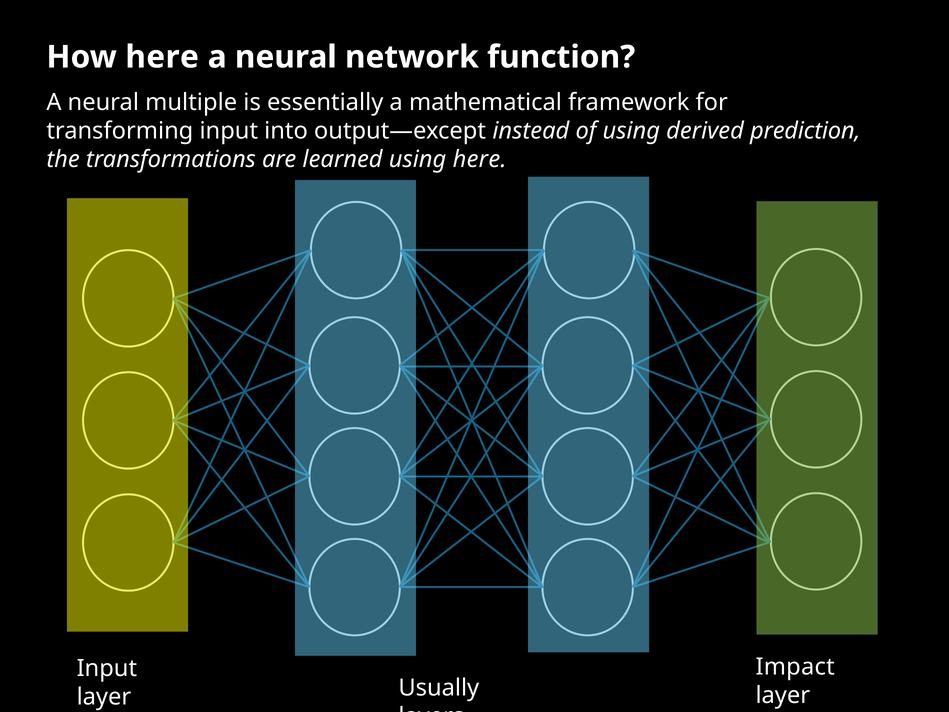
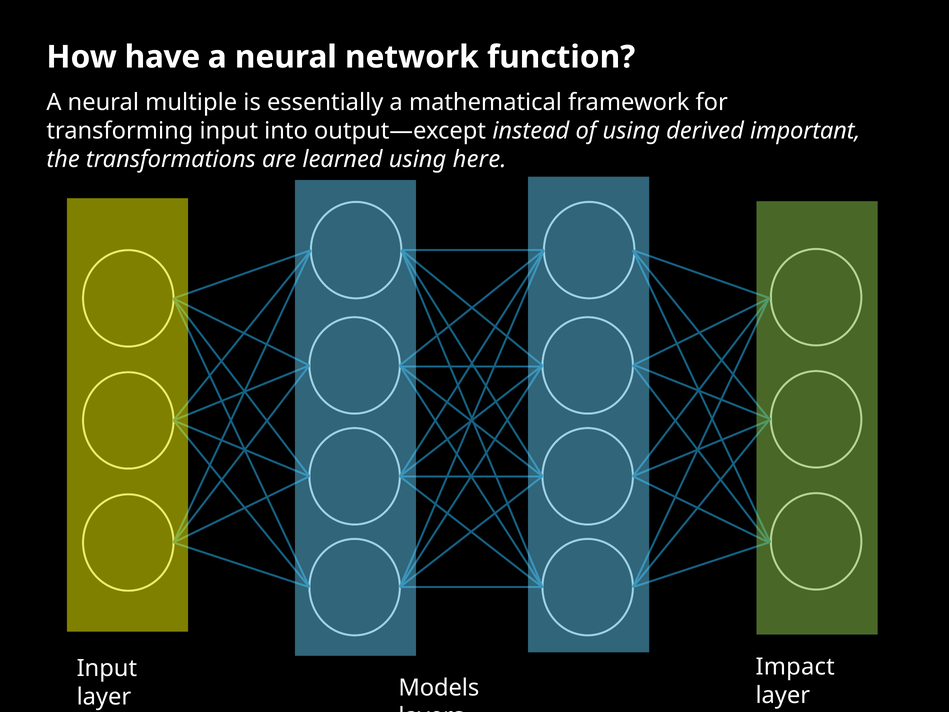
How here: here -> have (162, 57)
prediction: prediction -> important (805, 131)
Usually: Usually -> Models (439, 687)
